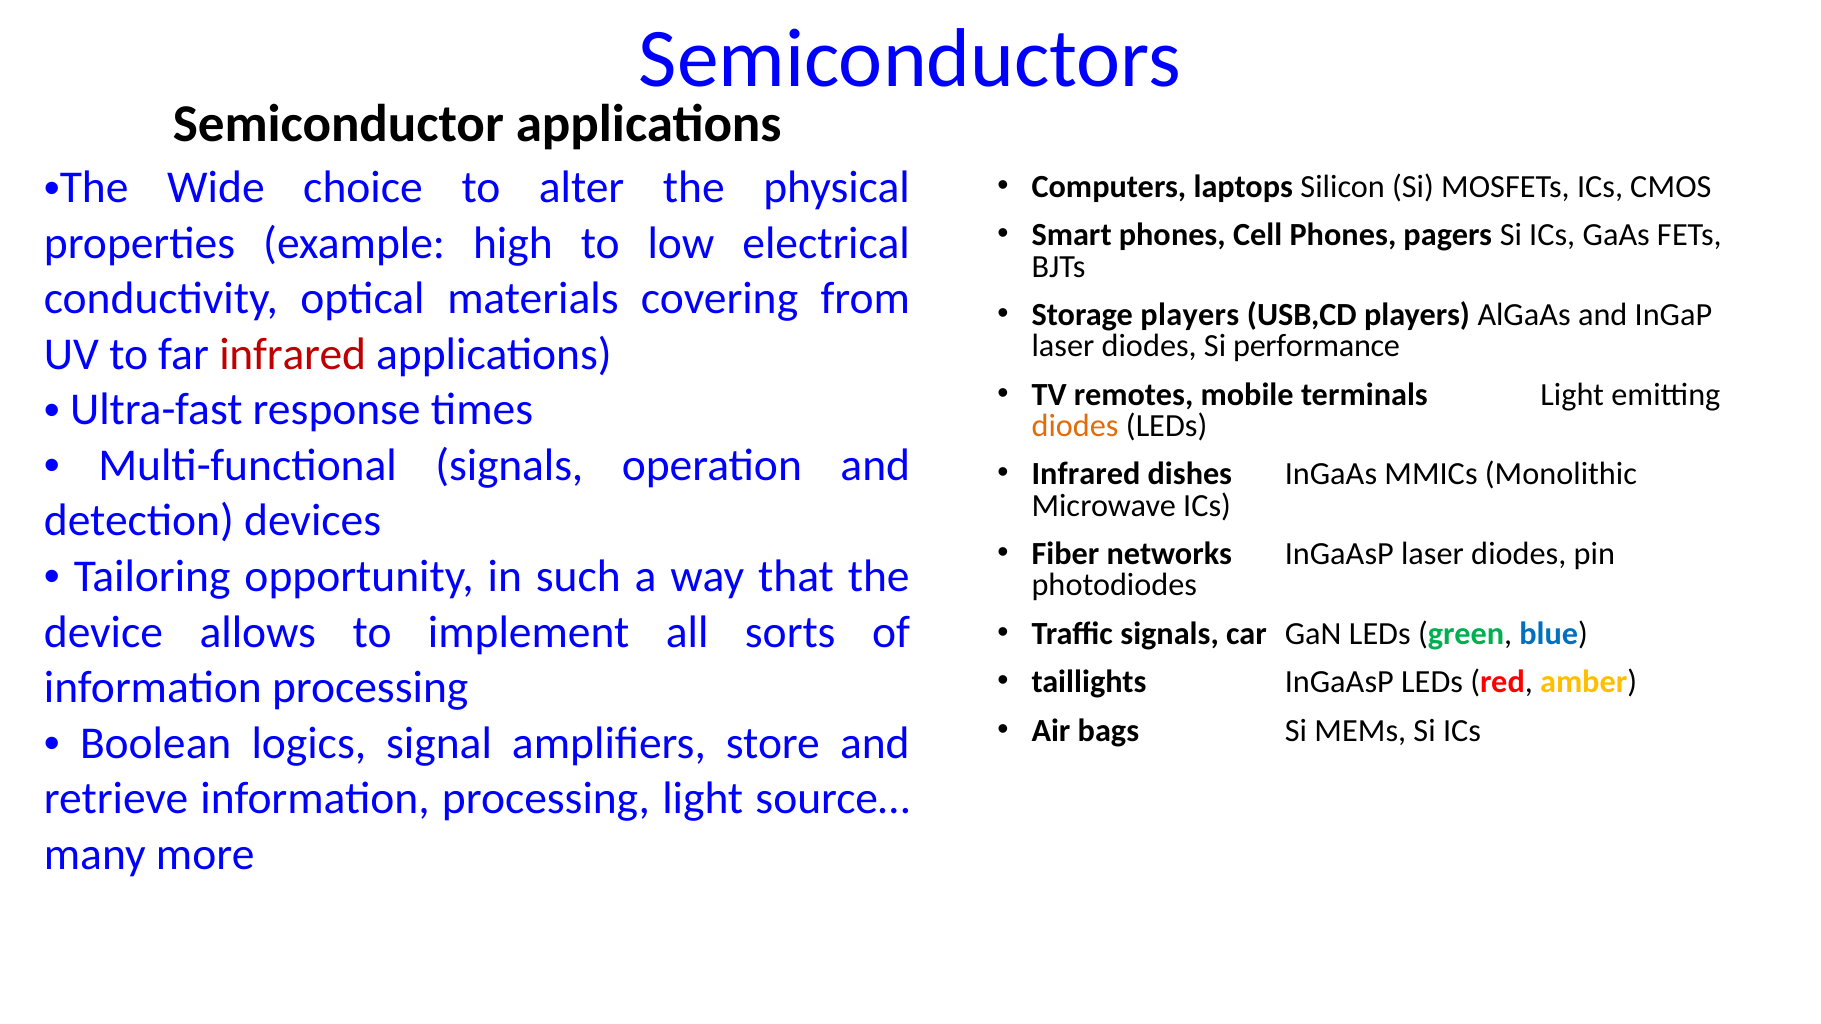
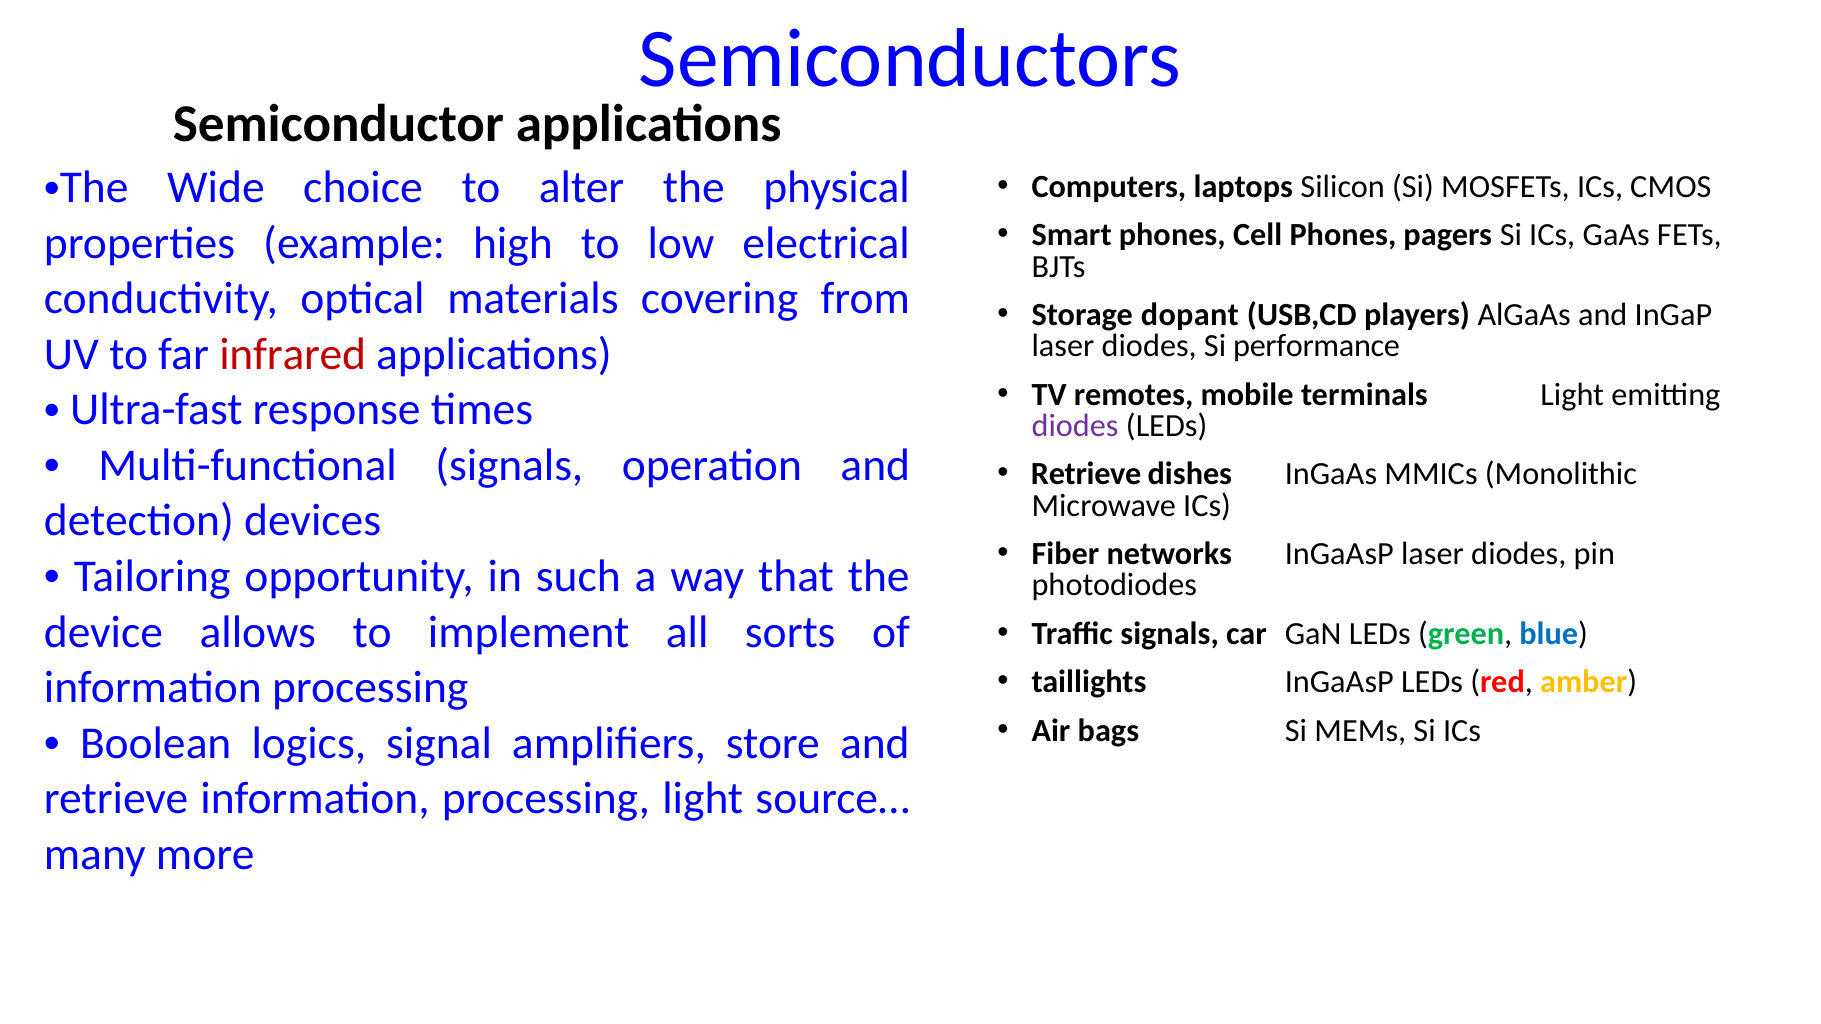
Storage players: players -> dopant (1190, 315)
diodes colour: orange -> purple (1075, 426)
Infrared: Infrared -> Retrieve (1086, 474)
